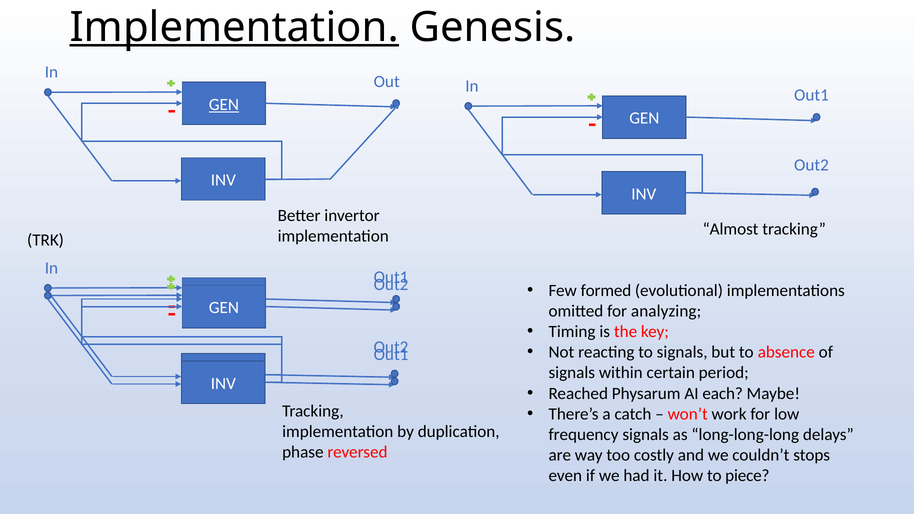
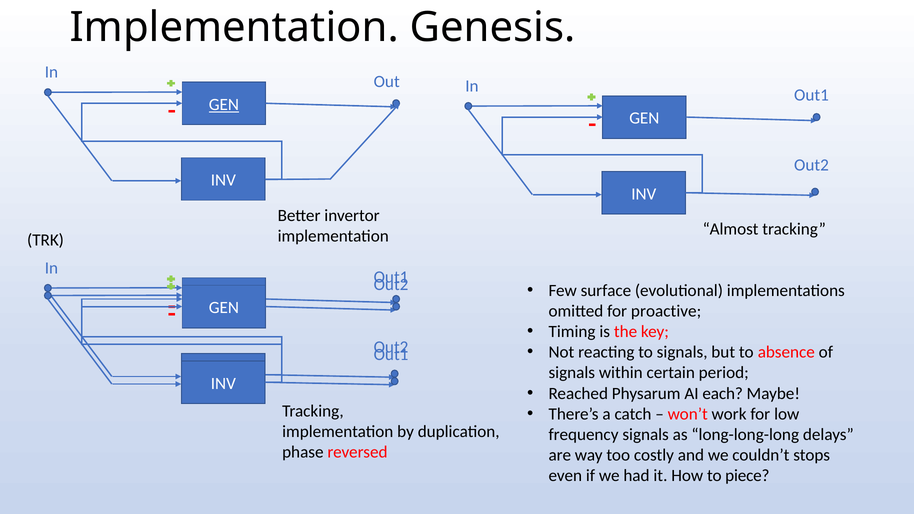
Implementation underline: present -> none (234, 27)
formed: formed -> surface (606, 291)
analyzing: analyzing -> proactive (666, 311)
